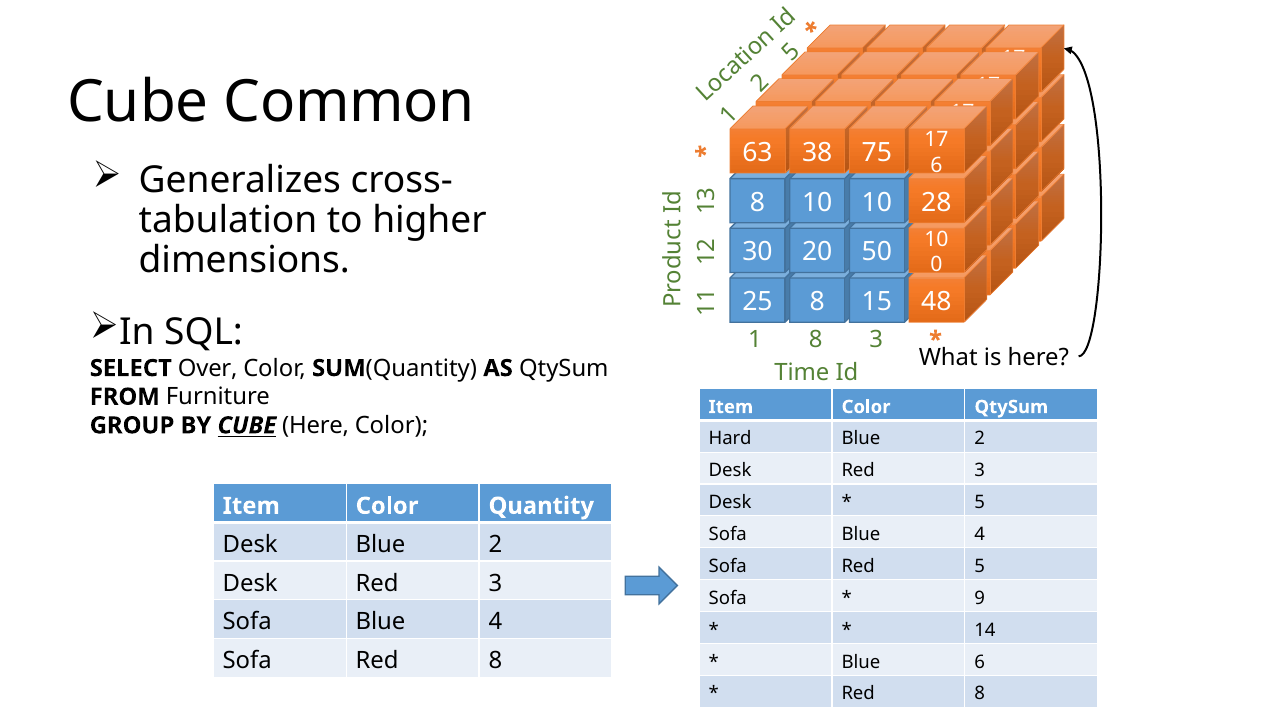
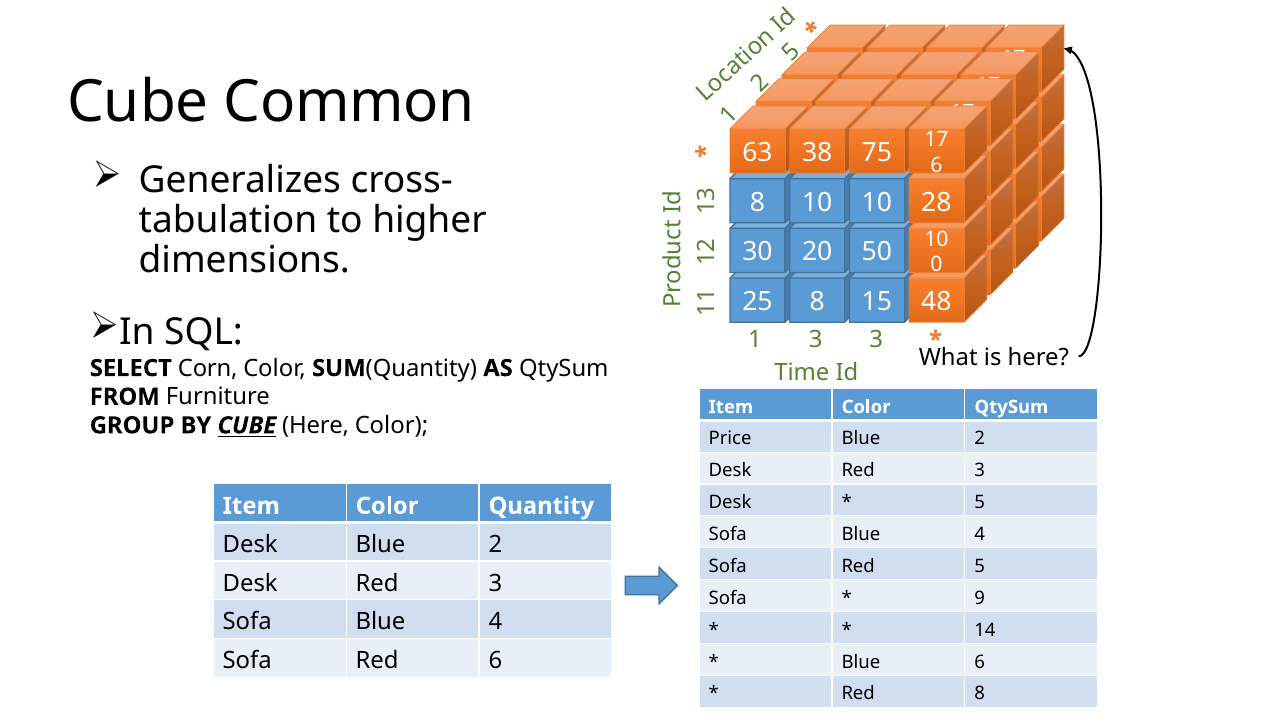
8: 8 -> 3 (816, 340)
Over: Over -> Corn (208, 368)
Hard: Hard -> Price (730, 439)
Sofa Red 8: 8 -> 6 (495, 661)
